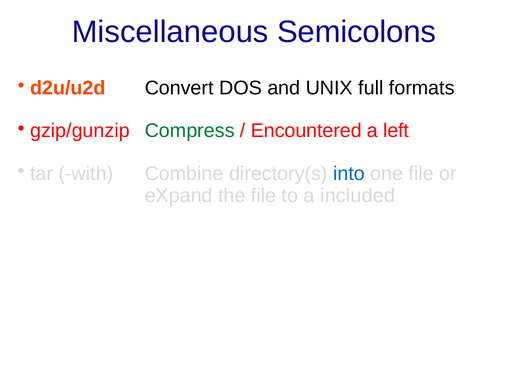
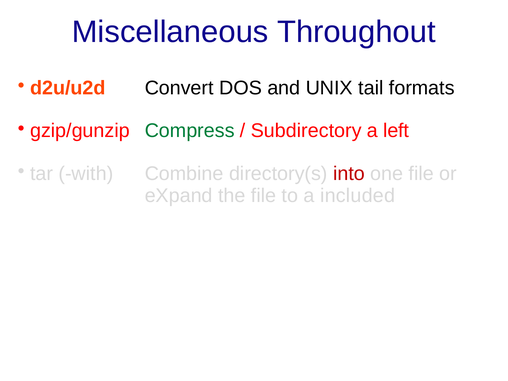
Semicolons: Semicolons -> Throughout (356, 32)
full: full -> tail (371, 88)
Encountered: Encountered -> Subdirectory (306, 131)
into colour: blue -> red (349, 174)
